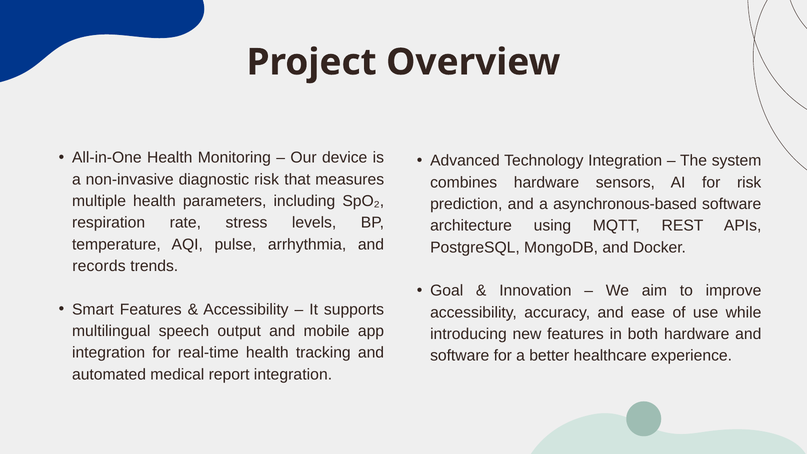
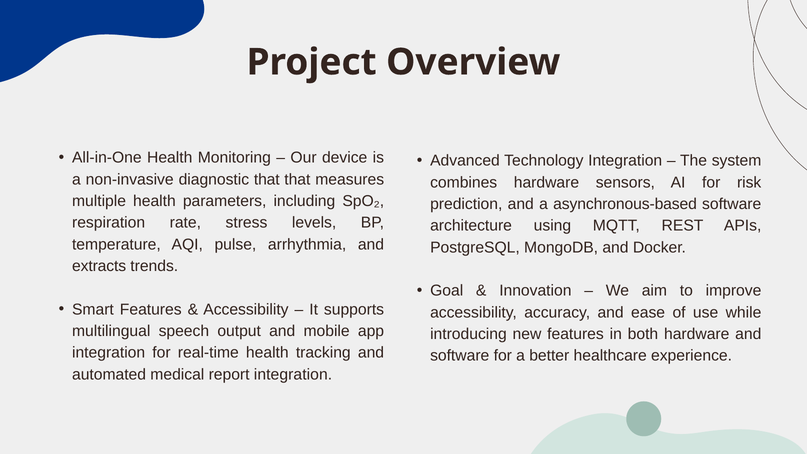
diagnostic risk: risk -> that (267, 179)
records: records -> extracts (99, 266)
